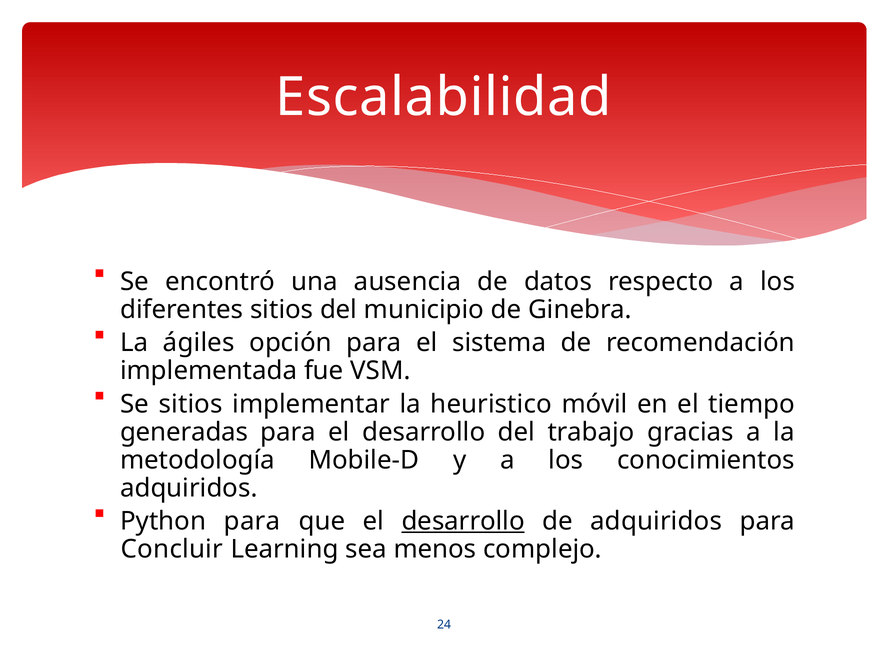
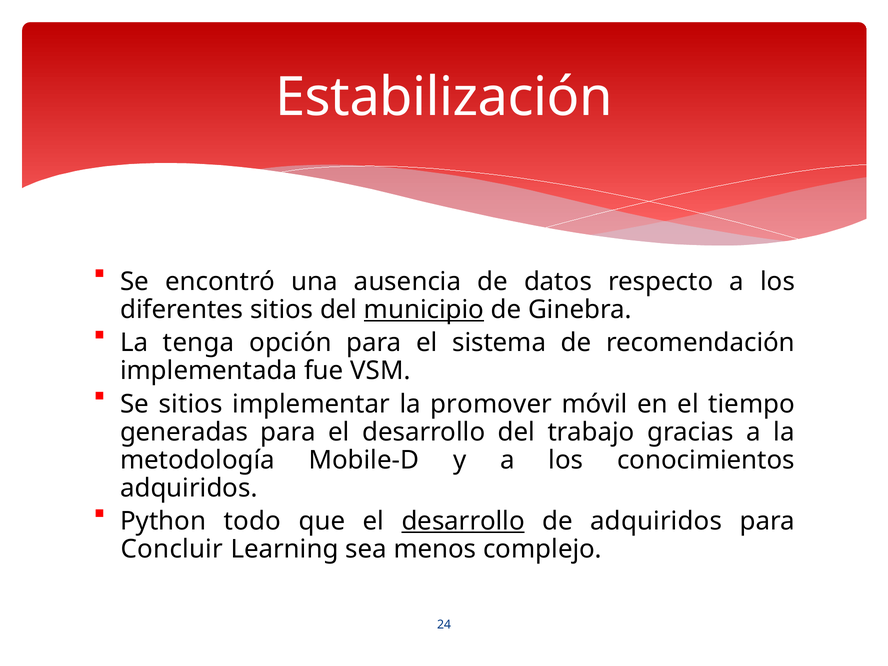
Escalabilidad: Escalabilidad -> Estabilización (444, 97)
municipio underline: none -> present (424, 310)
ágiles: ágiles -> tenga (199, 343)
heuristico: heuristico -> promover (491, 404)
Python para: para -> todo (252, 521)
